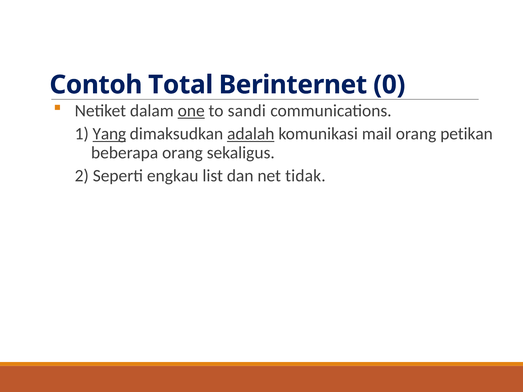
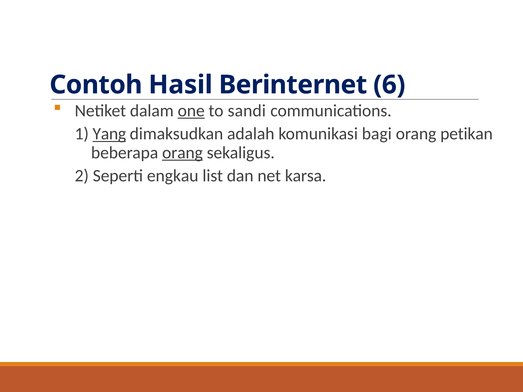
Total: Total -> Hasil (181, 85)
0: 0 -> 6 (389, 85)
adalah underline: present -> none (251, 134)
mail: mail -> bagi (377, 134)
orang underline: none -> present (182, 153)
tidak: tidak -> karsa (306, 176)
